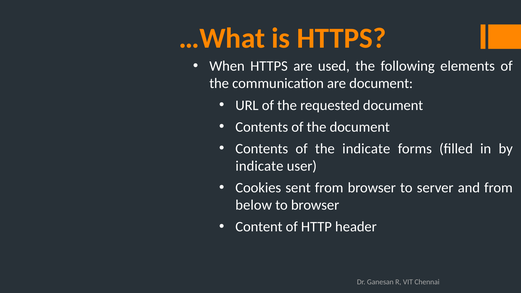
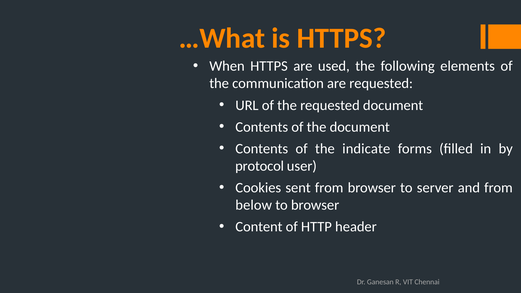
are document: document -> requested (381, 84)
indicate: indicate -> protocol (260, 166)
